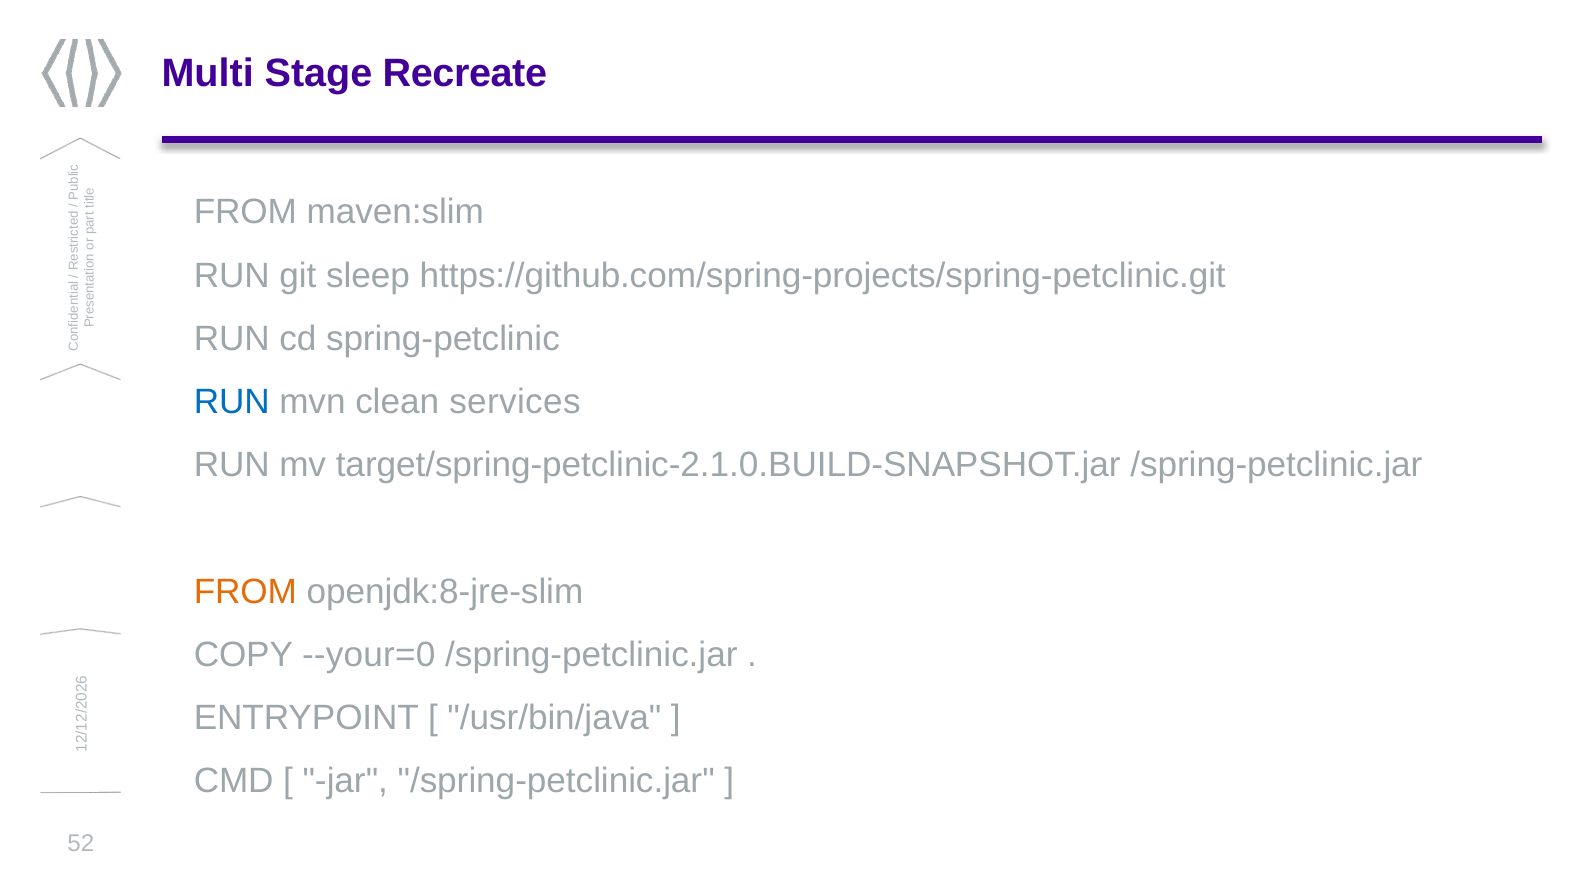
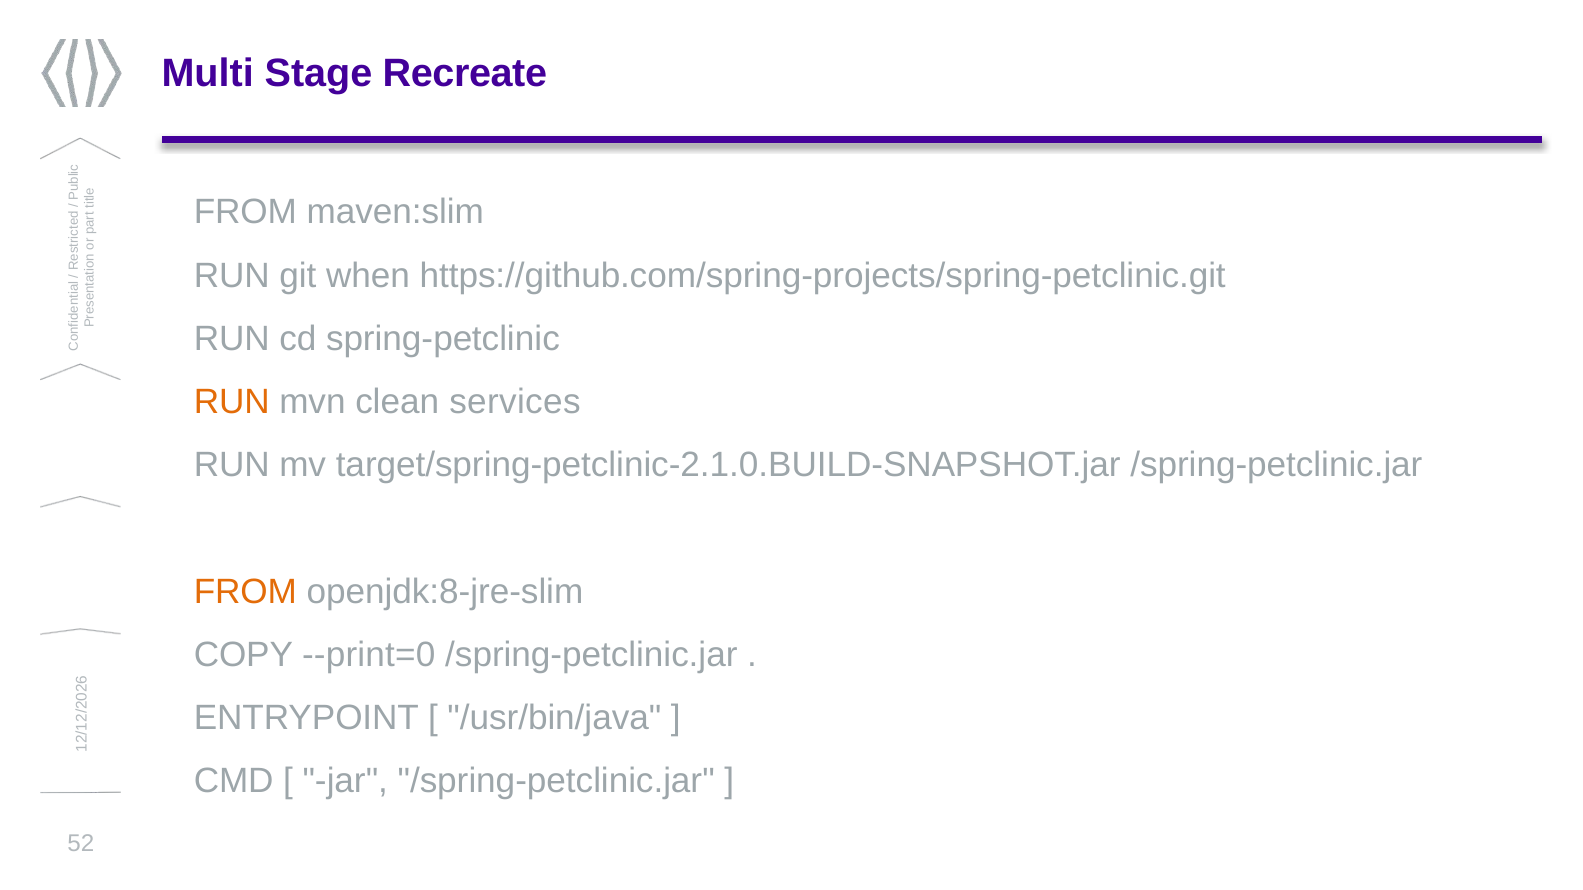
sleep: sleep -> when (368, 276)
RUN colour: blue -> orange (232, 402)
--your=0: --your=0 -> --print=0 (369, 655)
